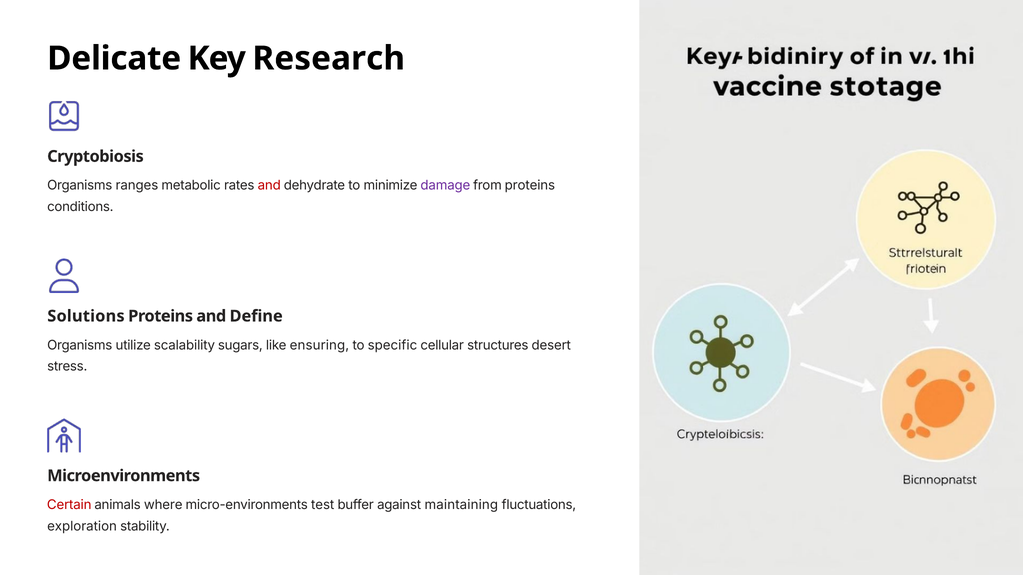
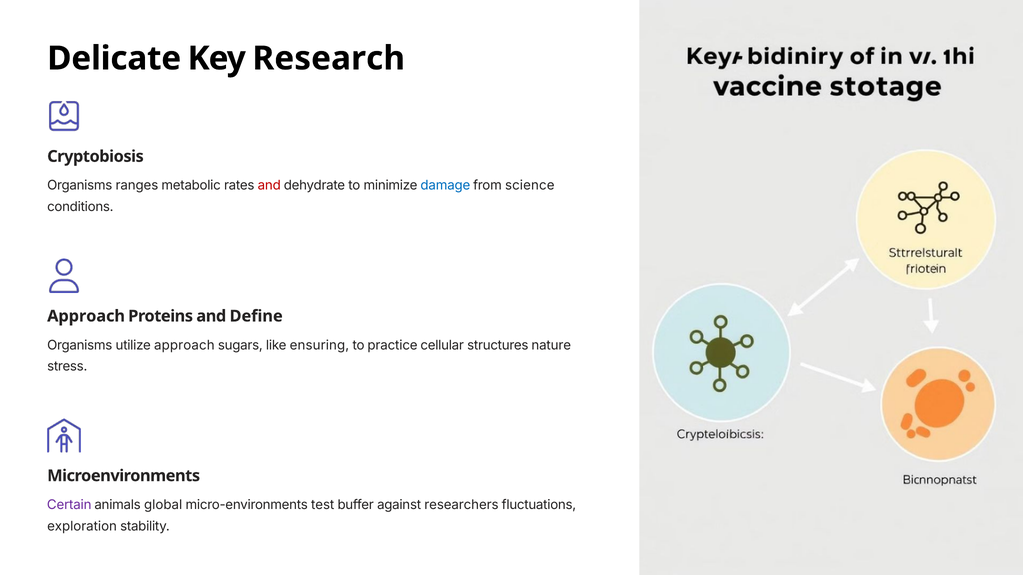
damage colour: purple -> blue (445, 186)
from proteins: proteins -> science (530, 186)
Solutions: Solutions -> Approach (86, 316)
utilize scalability: scalability -> approach (184, 345)
specific: specific -> practice (393, 345)
desert: desert -> nature (551, 345)
Certain colour: red -> purple (69, 505)
where: where -> global (163, 505)
maintaining: maintaining -> researchers (461, 505)
